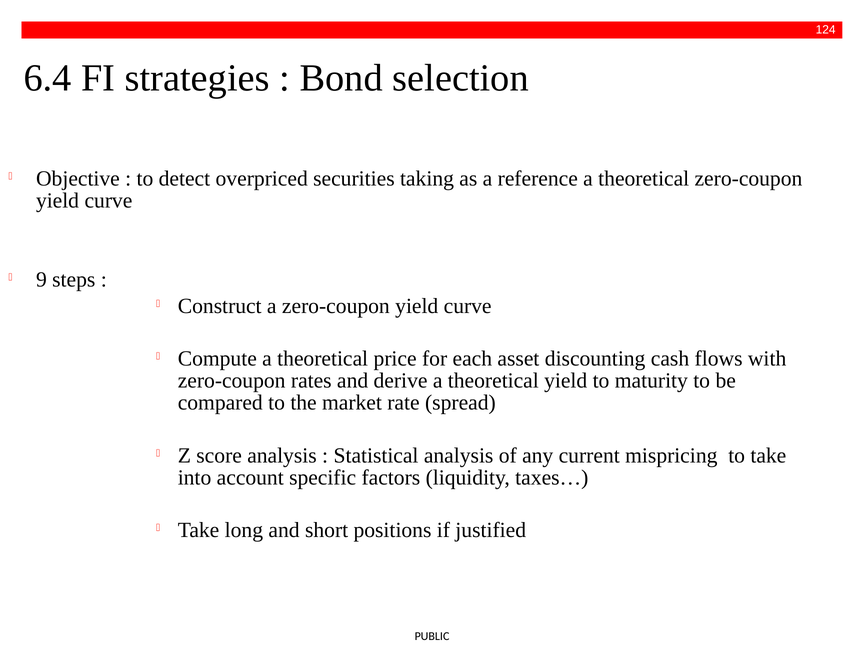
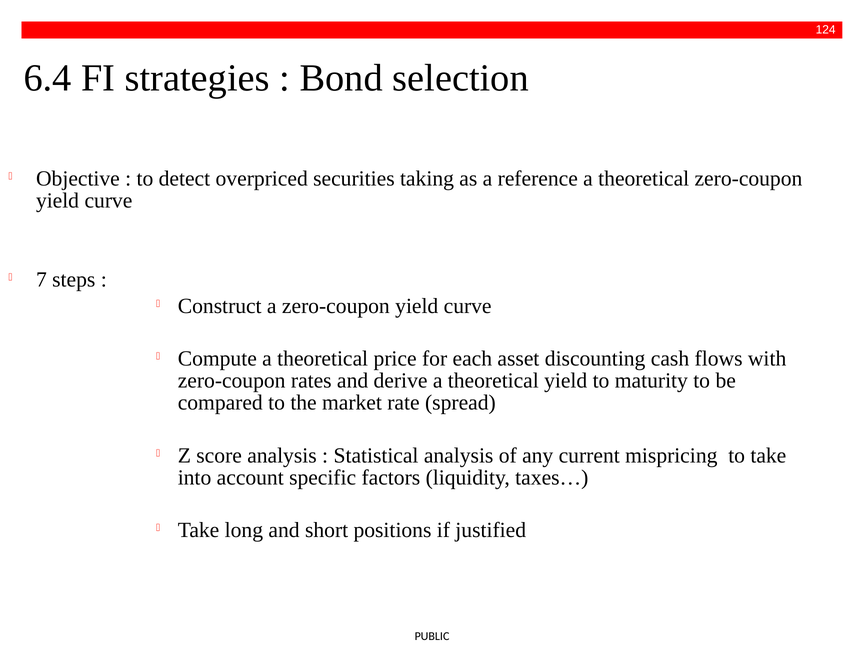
9: 9 -> 7 (41, 280)
